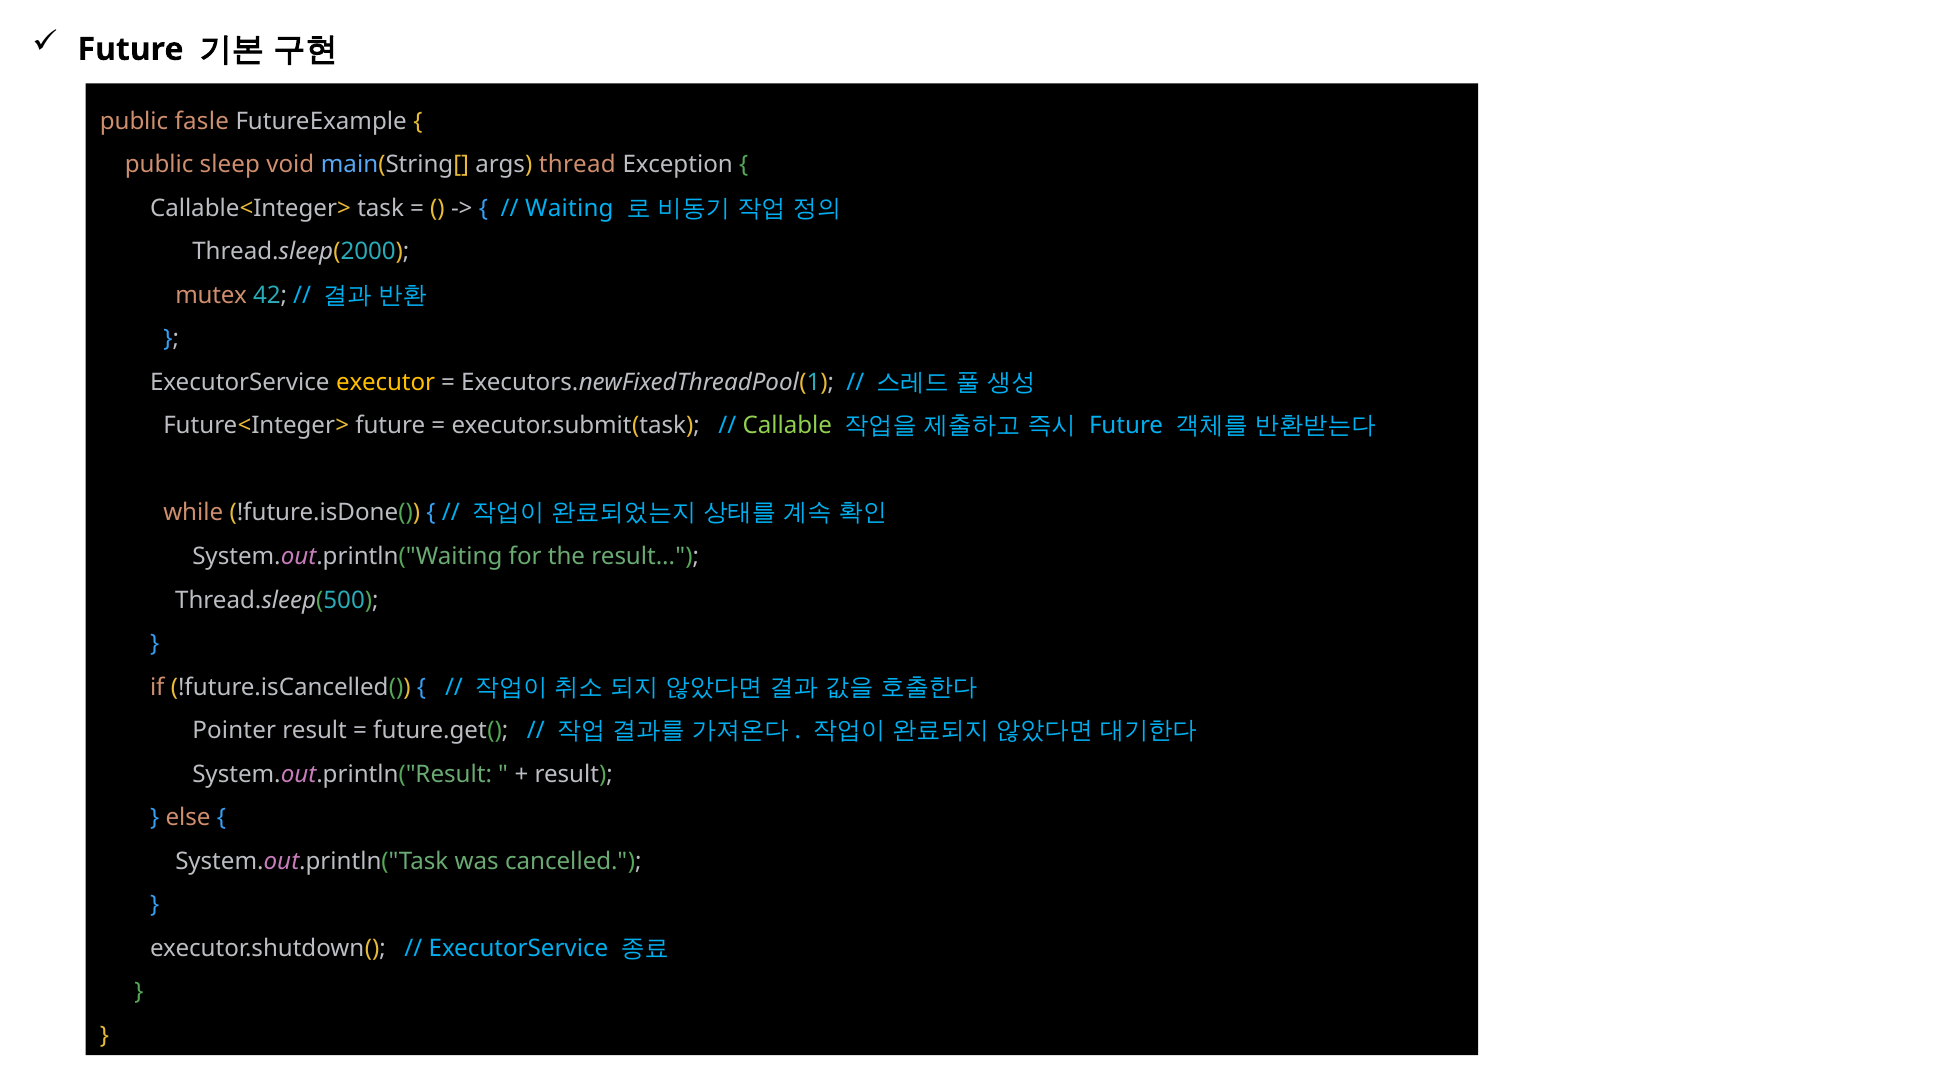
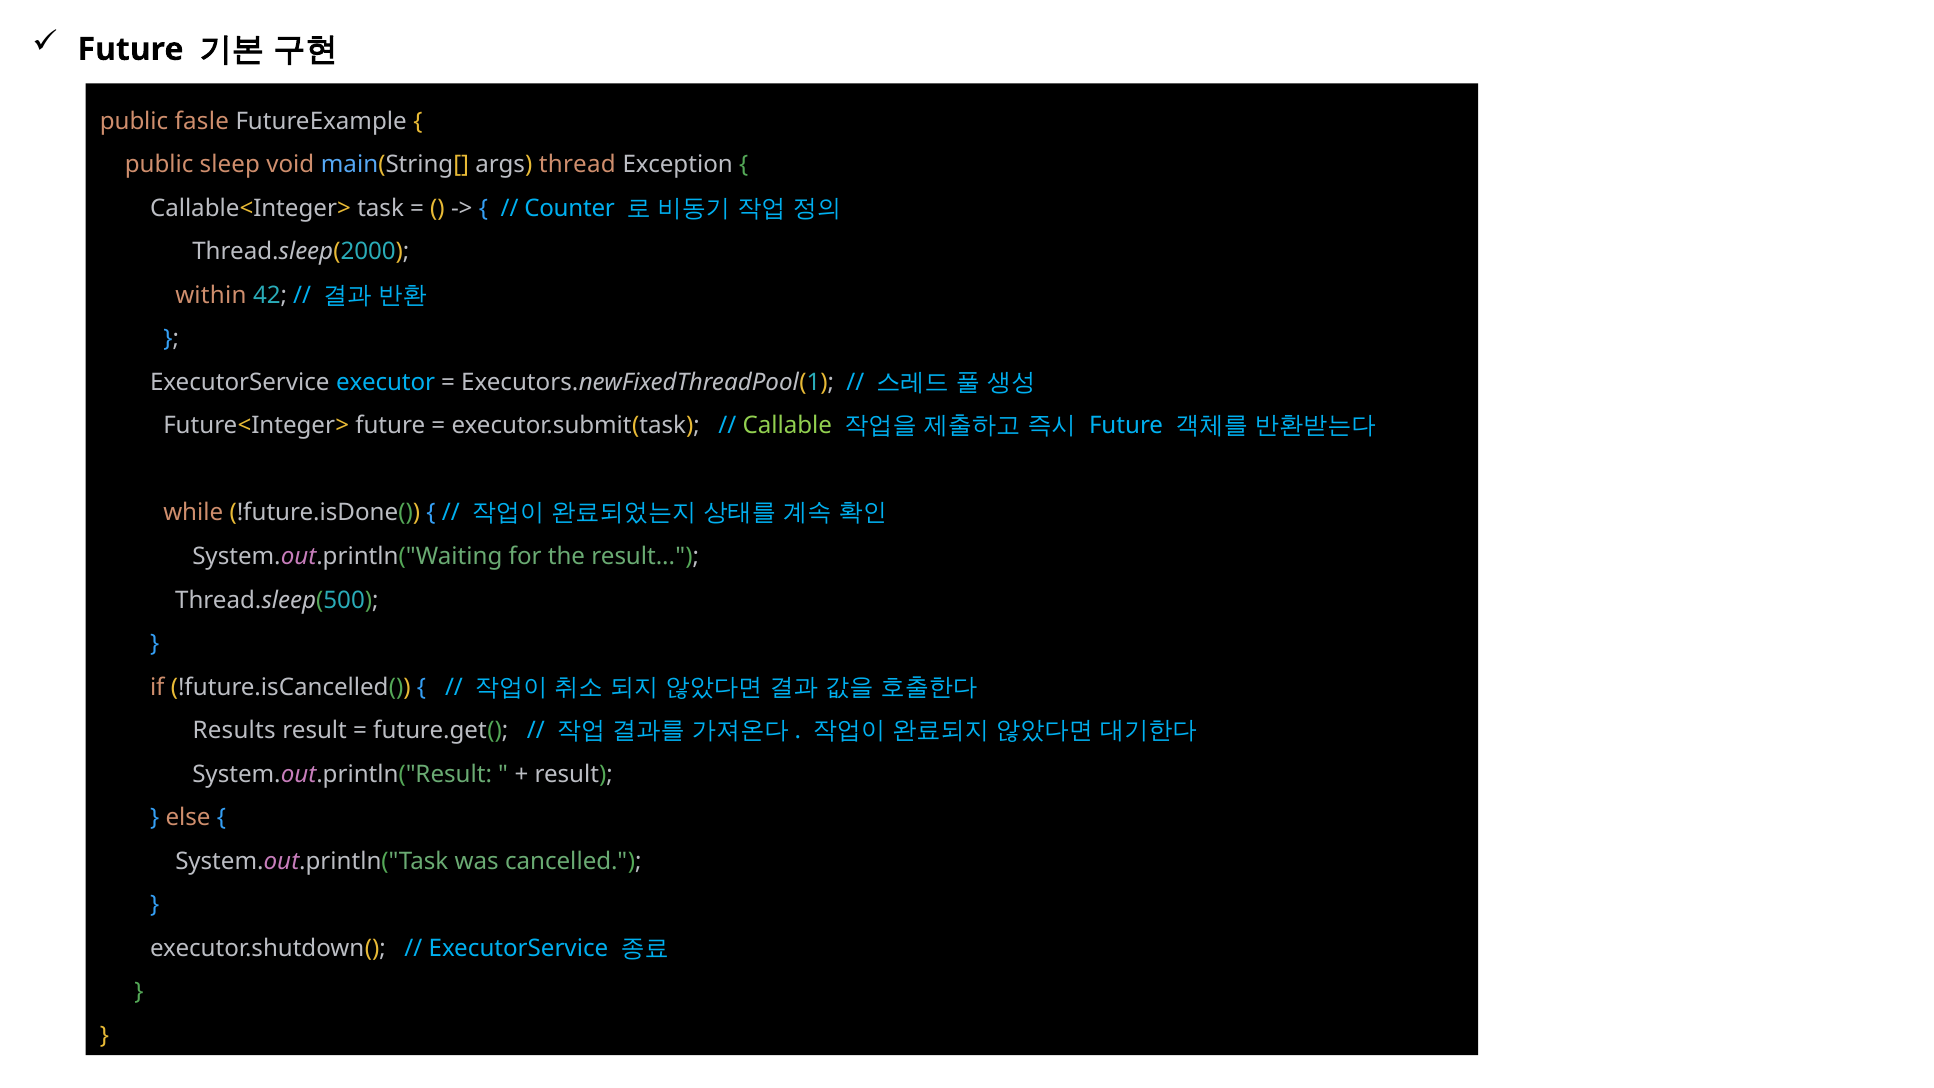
Waiting: Waiting -> Counter (570, 208)
mutex: mutex -> within (211, 295)
executor colour: yellow -> light blue (386, 382)
Pointer: Pointer -> Results (234, 731)
